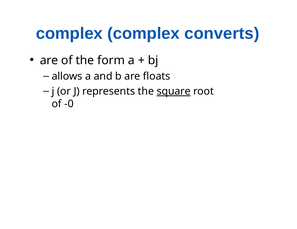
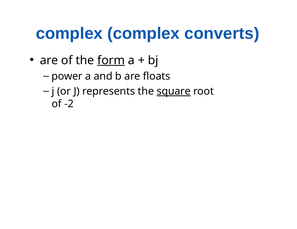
form underline: none -> present (111, 60)
allows: allows -> power (67, 76)
-0: -0 -> -2 (69, 104)
